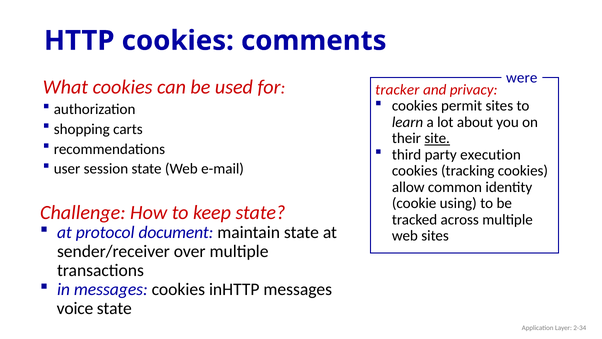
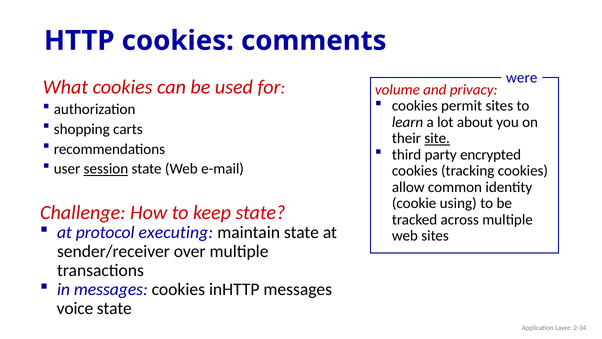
tracker: tracker -> volume (397, 90)
execution: execution -> encrypted (491, 154)
session underline: none -> present (106, 169)
document: document -> executing (176, 232)
